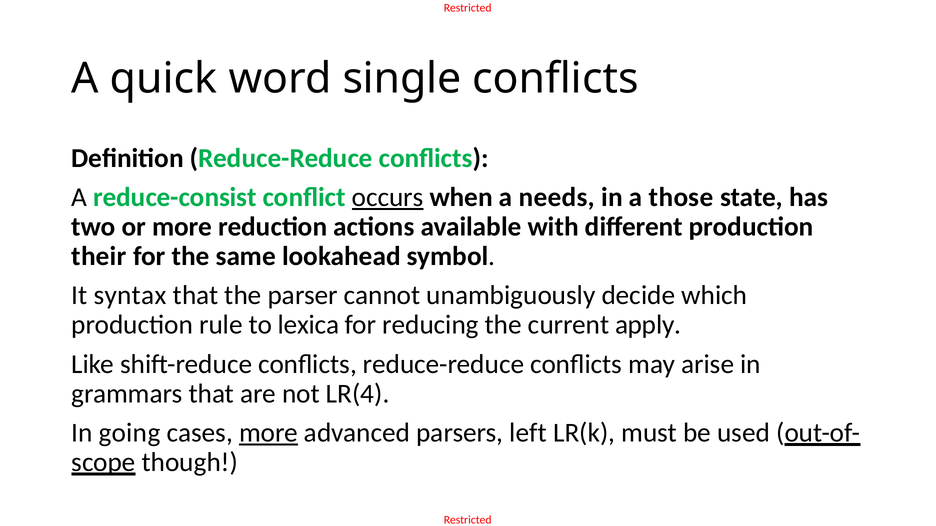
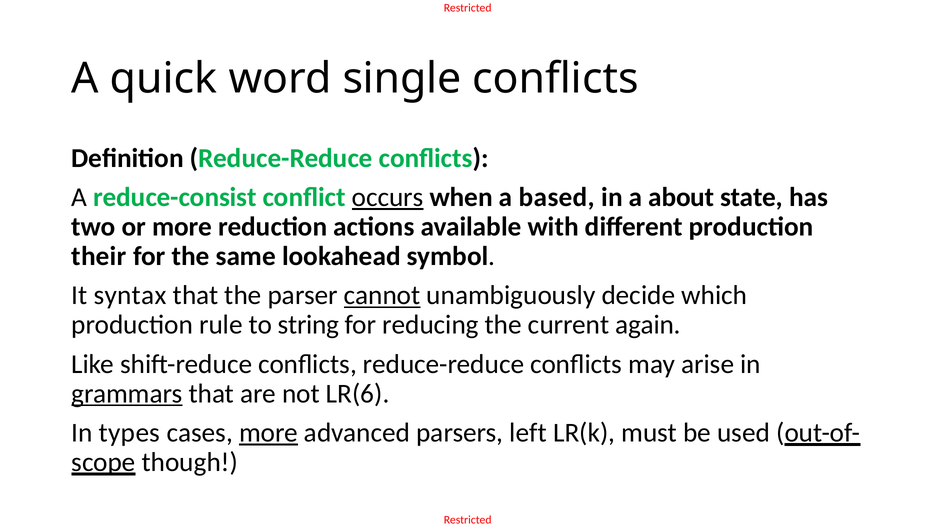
needs: needs -> based (557, 197)
those: those -> about (681, 197)
cannot underline: none -> present (382, 296)
lexica: lexica -> string (309, 325)
apply: apply -> again (648, 325)
grammars underline: none -> present (127, 394)
LR(4: LR(4 -> LR(6 (358, 394)
going: going -> types (129, 433)
